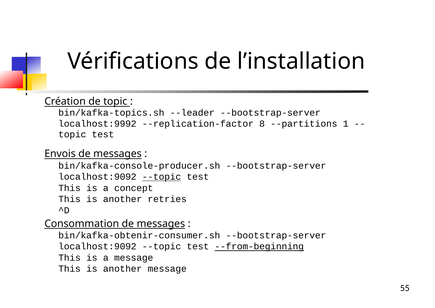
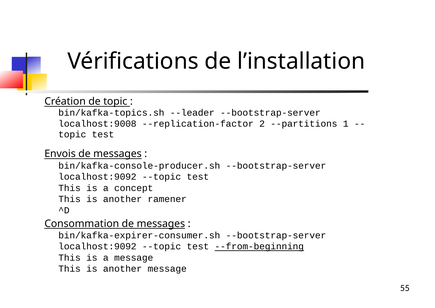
localhost:9992: localhost:9992 -> localhost:9008 (97, 123)
8: 8 -> 2 (262, 123)
--topic underline: present -> none (162, 177)
retries: retries -> ramener (167, 199)
bin/kafka-obtenir-consumer.sh: bin/kafka-obtenir-consumer.sh -> bin/kafka-expirer-consumer.sh (139, 235)
